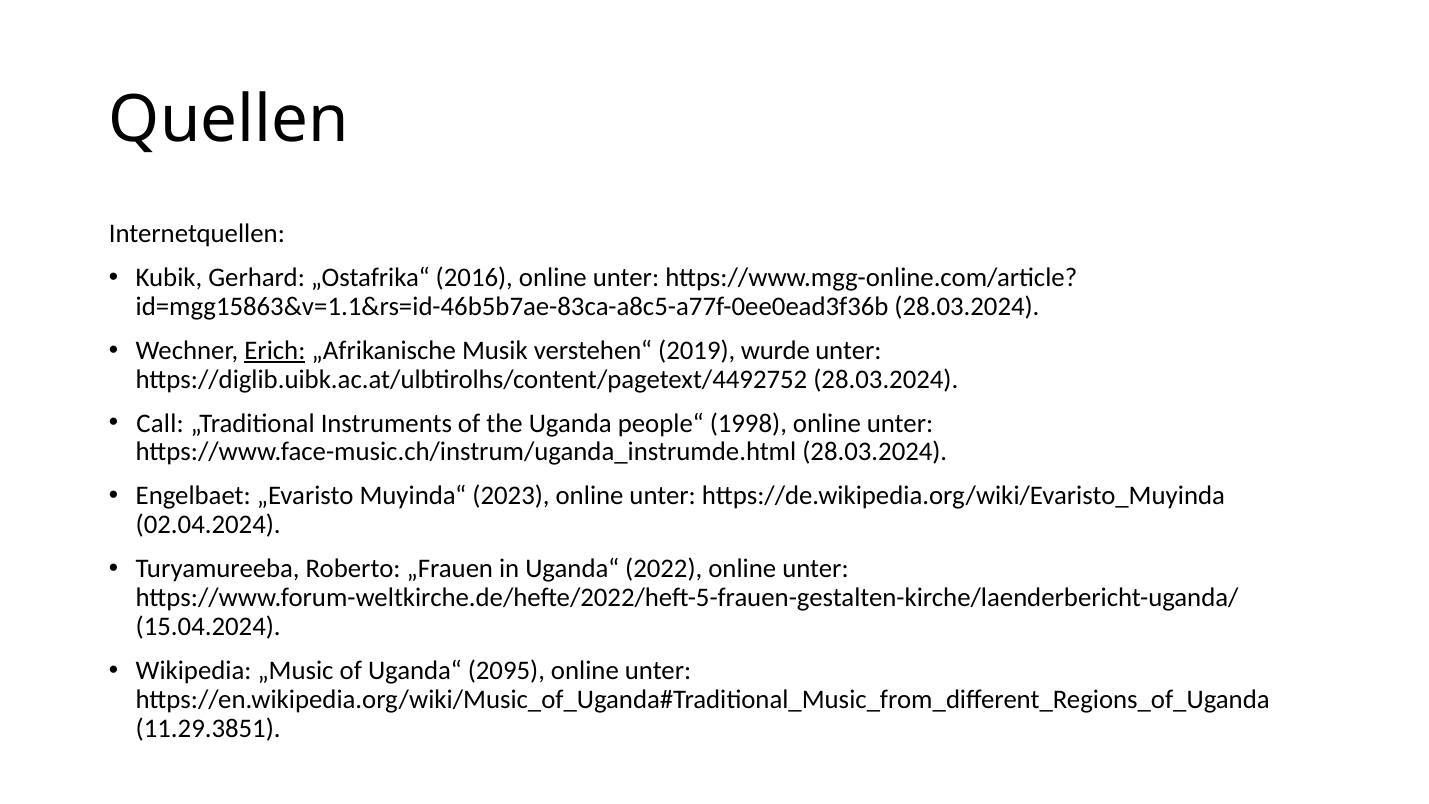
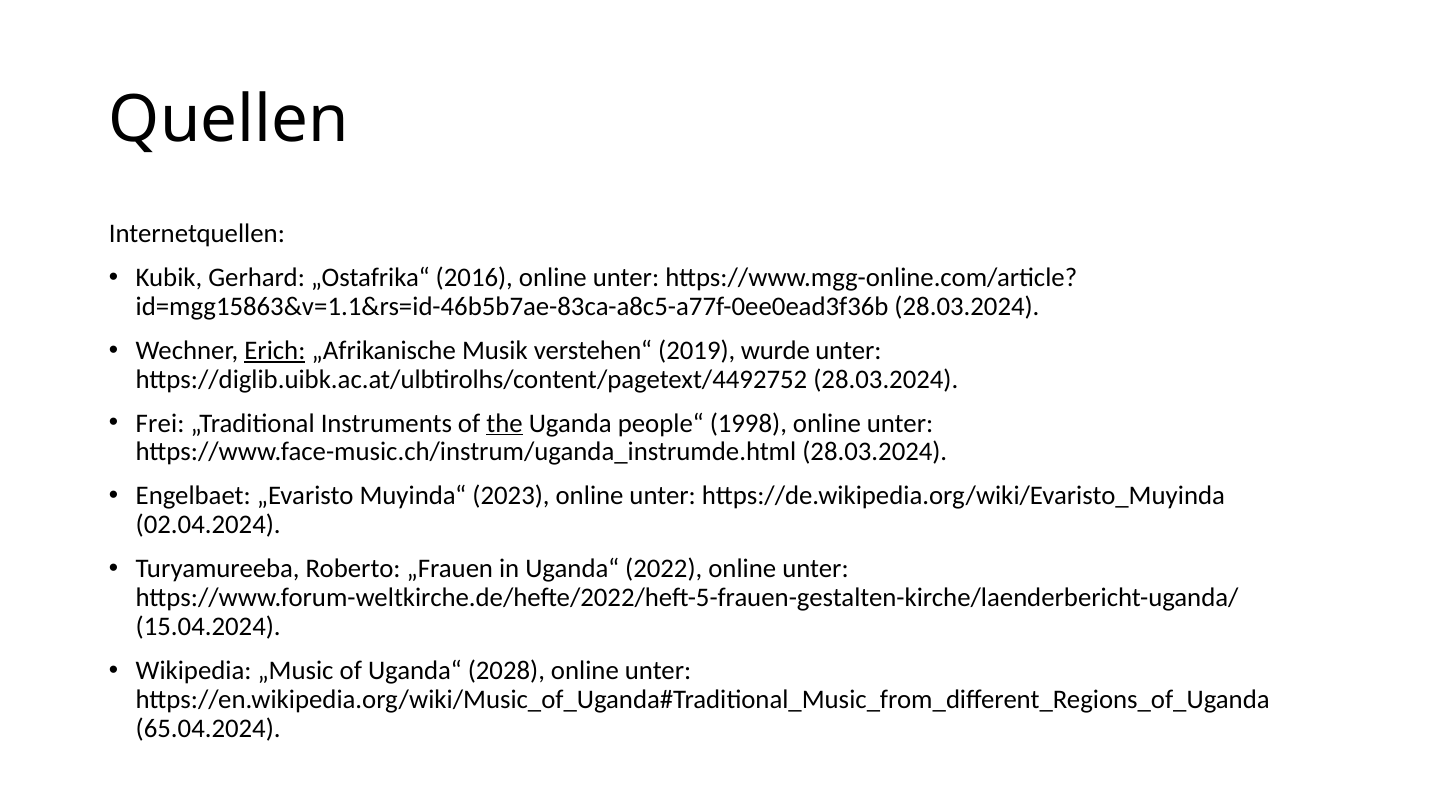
Call: Call -> Frei (160, 423)
the underline: none -> present (505, 423)
2095: 2095 -> 2028 (506, 670)
11.29.3851: 11.29.3851 -> 65.04.2024 (208, 728)
